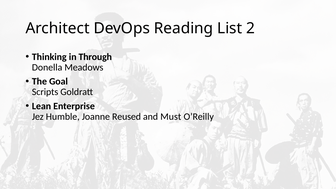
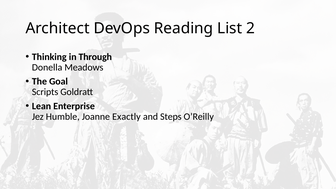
Reused: Reused -> Exactly (126, 117)
Must: Must -> Steps (171, 117)
